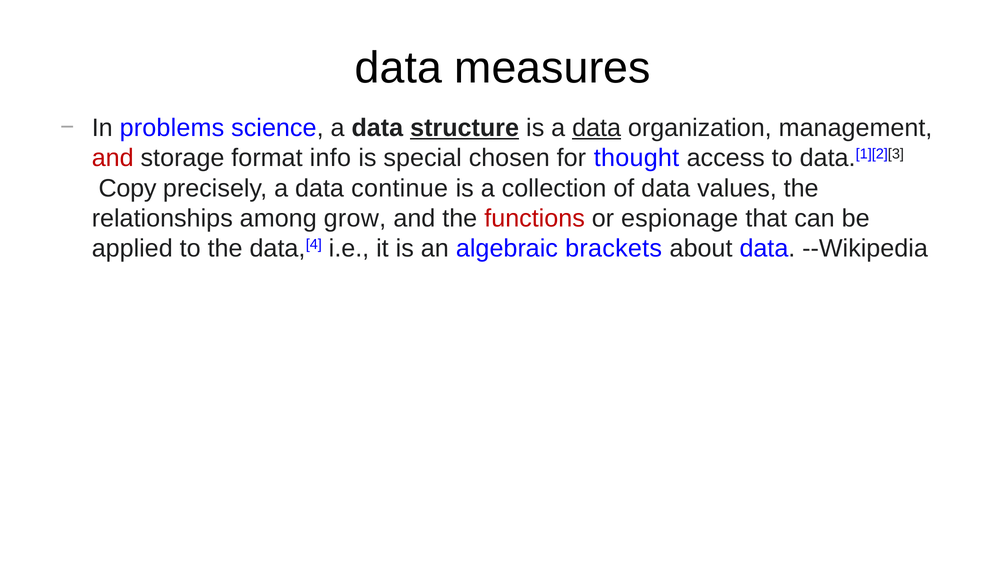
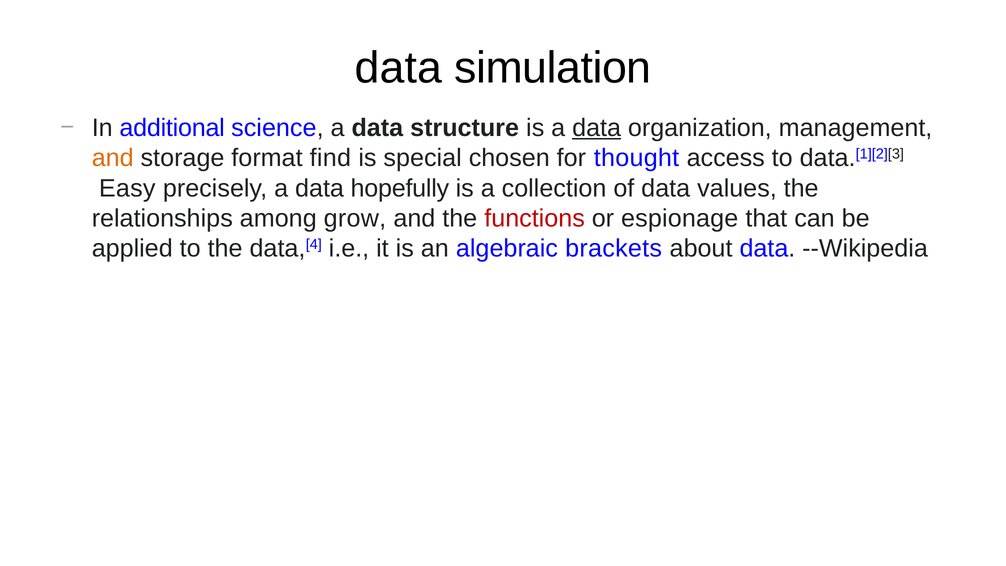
measures: measures -> simulation (553, 68)
problems: problems -> additional (172, 128)
structure underline: present -> none (465, 128)
and colour: red -> orange (113, 158)
info: info -> find (330, 158)
Copy: Copy -> Easy (127, 188)
continue: continue -> hopefully (400, 188)
